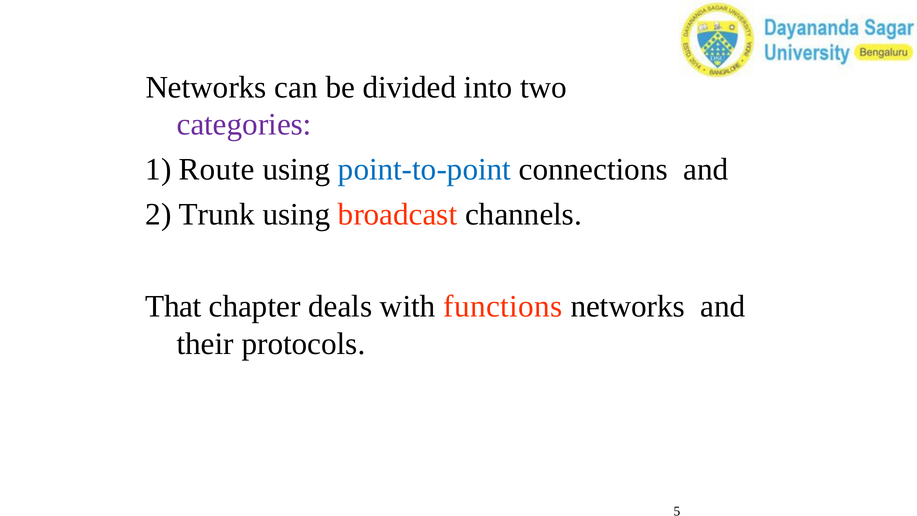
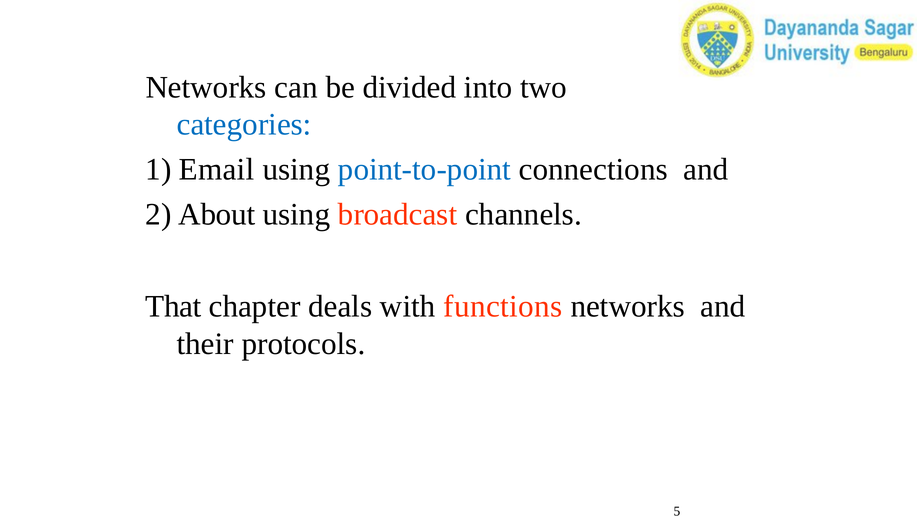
categories colour: purple -> blue (244, 125)
Route: Route -> Email (217, 169)
Trunk: Trunk -> About (217, 214)
